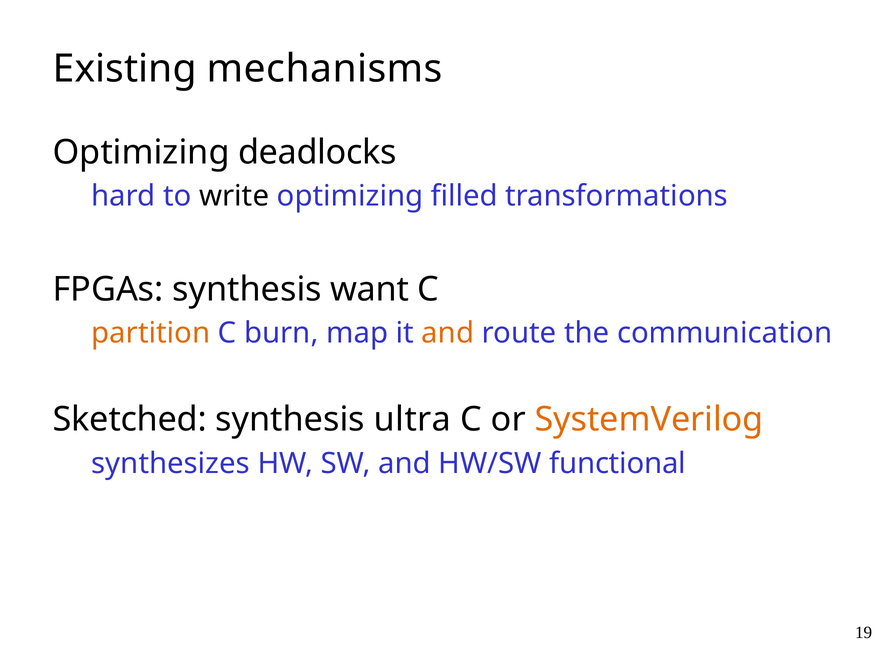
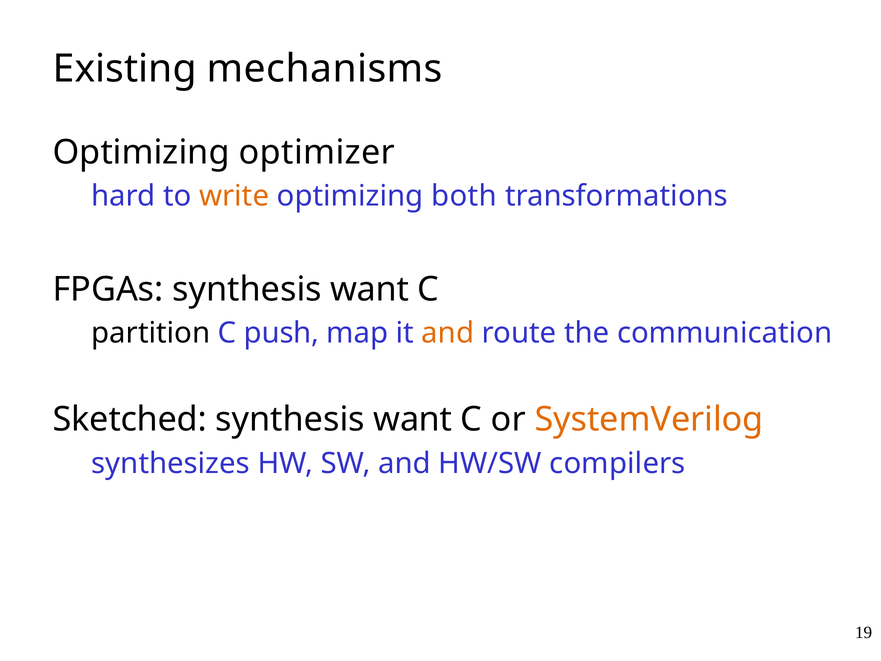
deadlocks: deadlocks -> optimizer (317, 152)
write colour: black -> orange (234, 196)
filled: filled -> both (464, 196)
partition colour: orange -> black (151, 333)
burn: burn -> push (281, 333)
ultra: ultra -> want (413, 419)
functional: functional -> compilers (617, 463)
